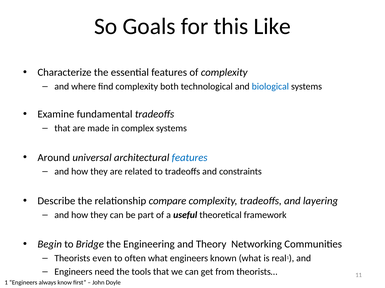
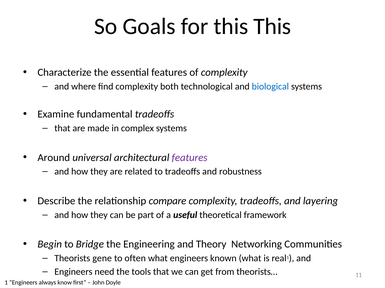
this Like: Like -> This (272, 26)
features colour: blue -> purple (190, 158)
constraints: constraints -> robustness (240, 172)
even: even -> gene (102, 259)
